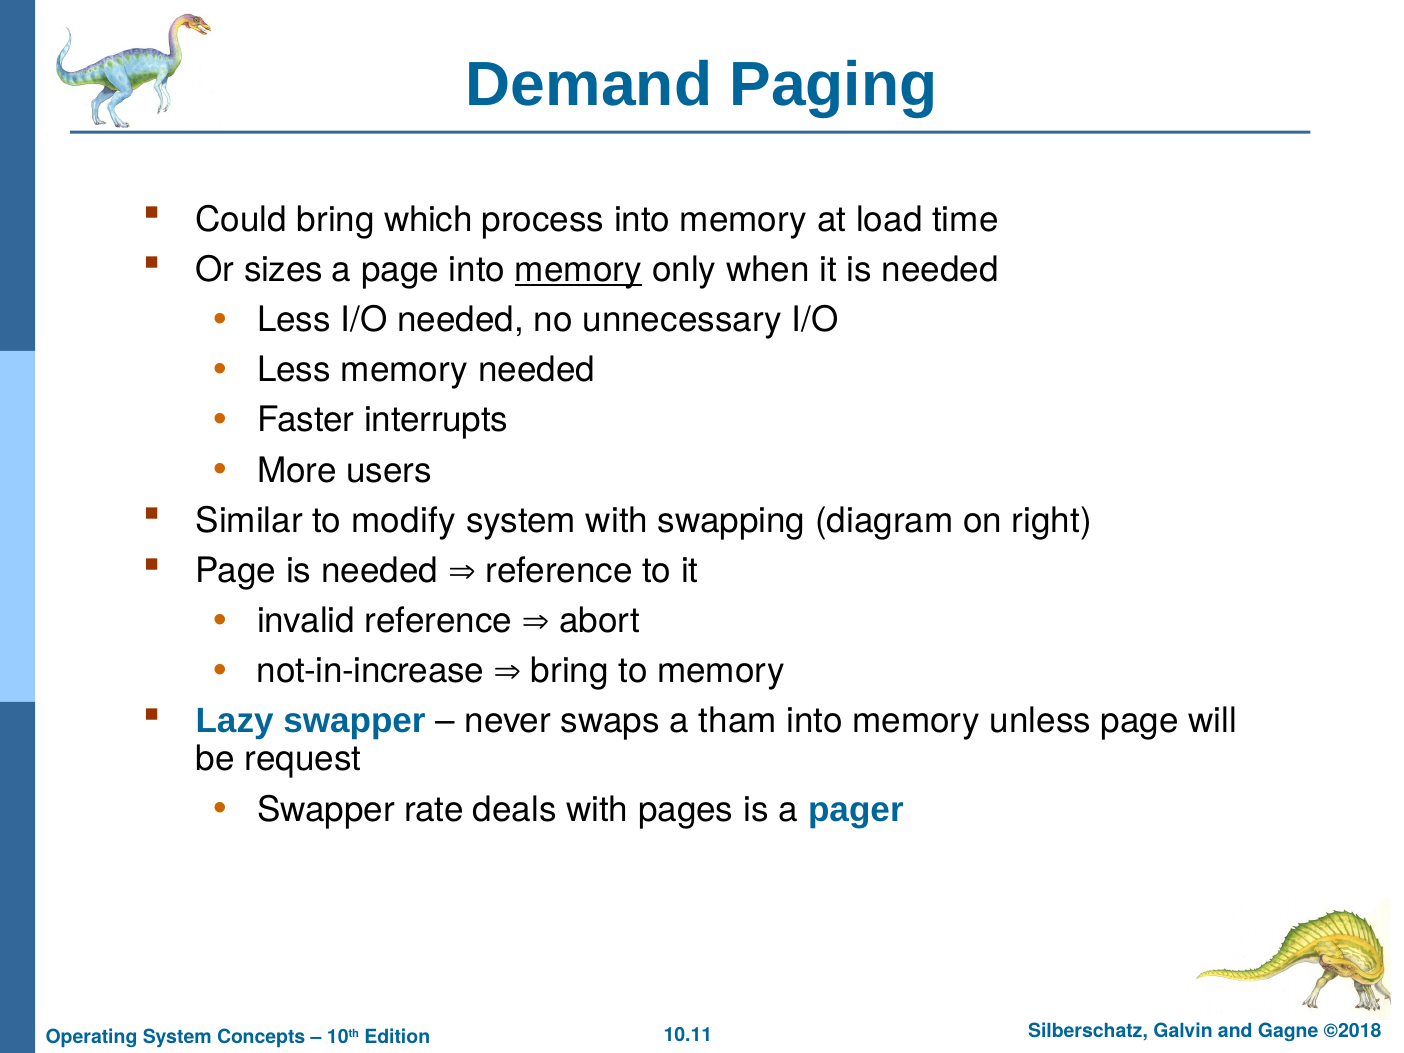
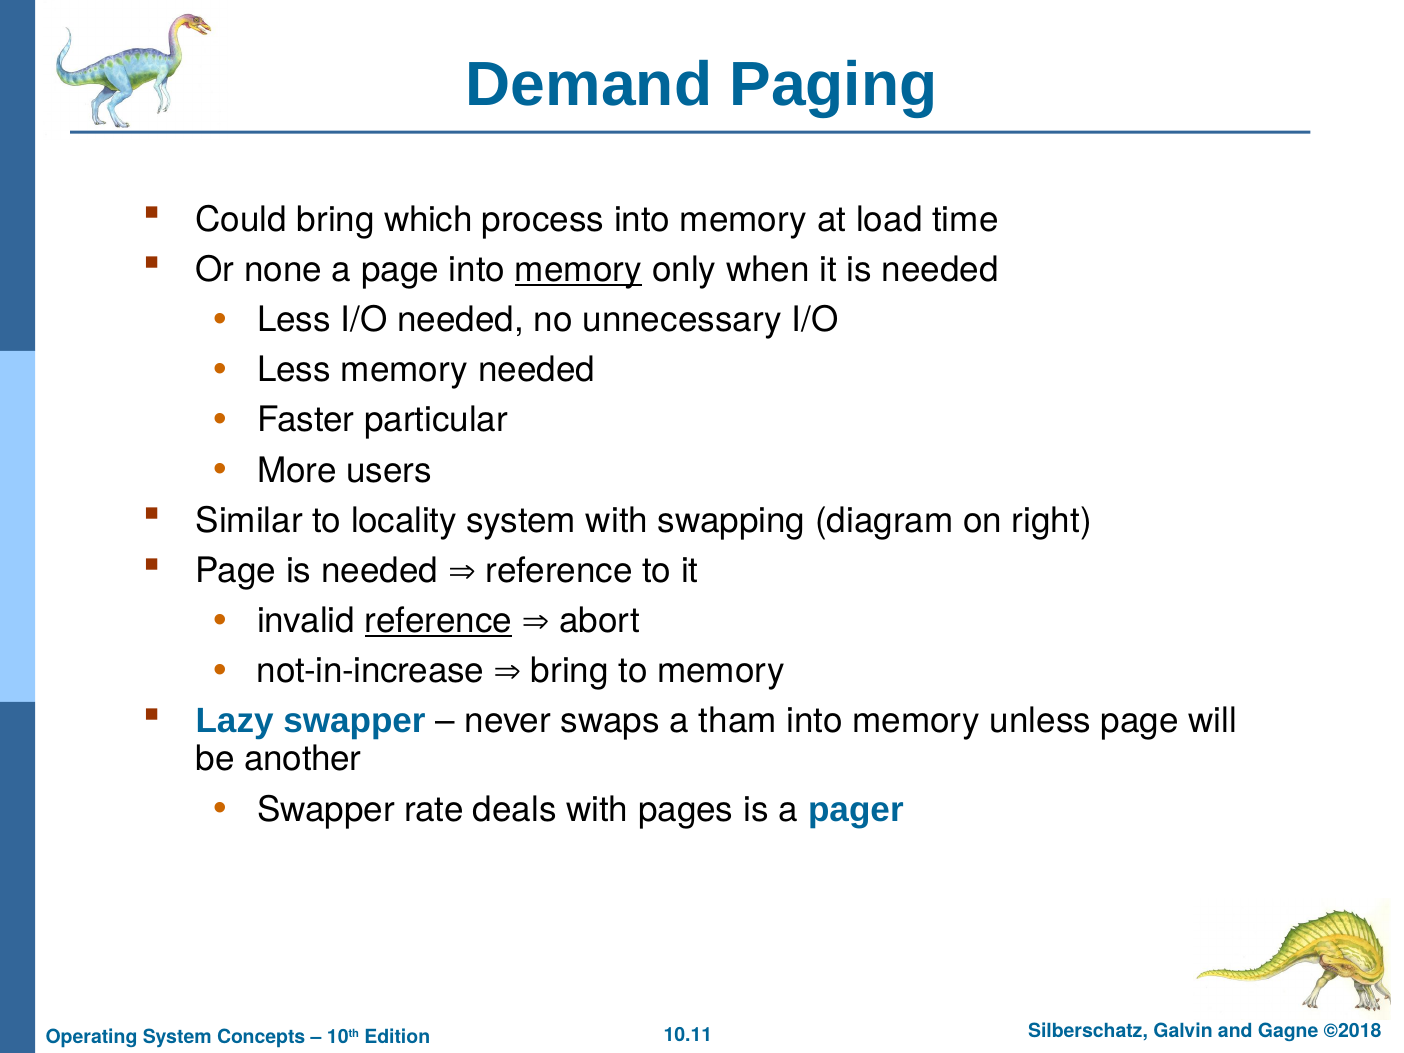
sizes: sizes -> none (283, 270)
interrupts: interrupts -> particular (436, 420)
modify: modify -> locality (404, 521)
reference underline: none -> present (438, 621)
request: request -> another (303, 759)
